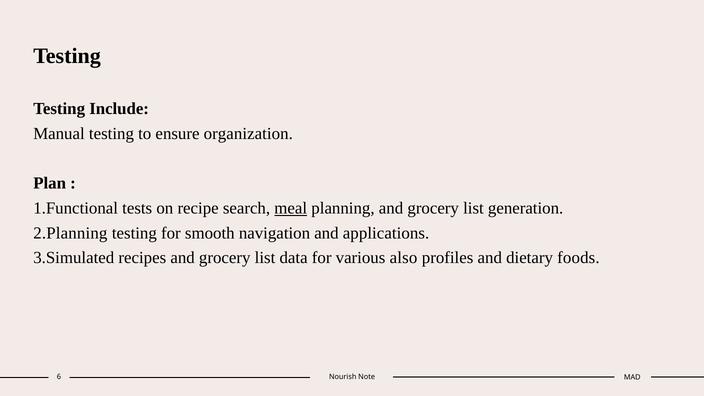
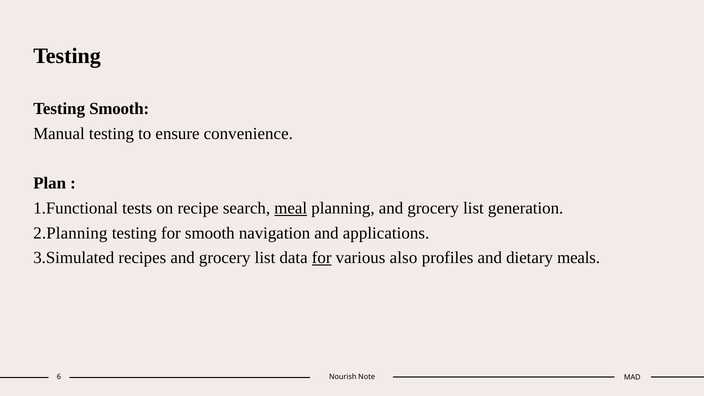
Testing Include: Include -> Smooth (119, 109)
organization: organization -> convenience (248, 134)
for underline: none -> present (322, 258)
foods: foods -> meals (579, 258)
